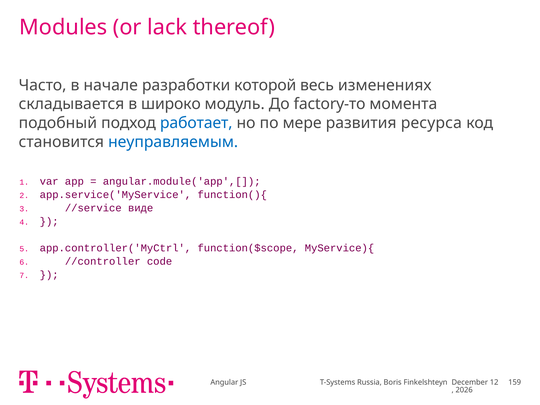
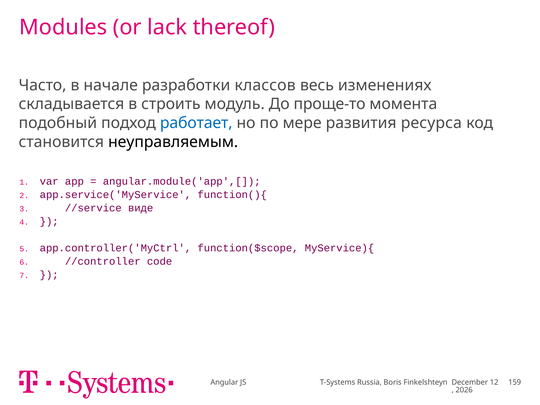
которой: которой -> классов (265, 85)
широко: широко -> строить (171, 104)
factory-то: factory-то -> проще-то (330, 104)
неуправляемым colour: blue -> black (173, 142)
